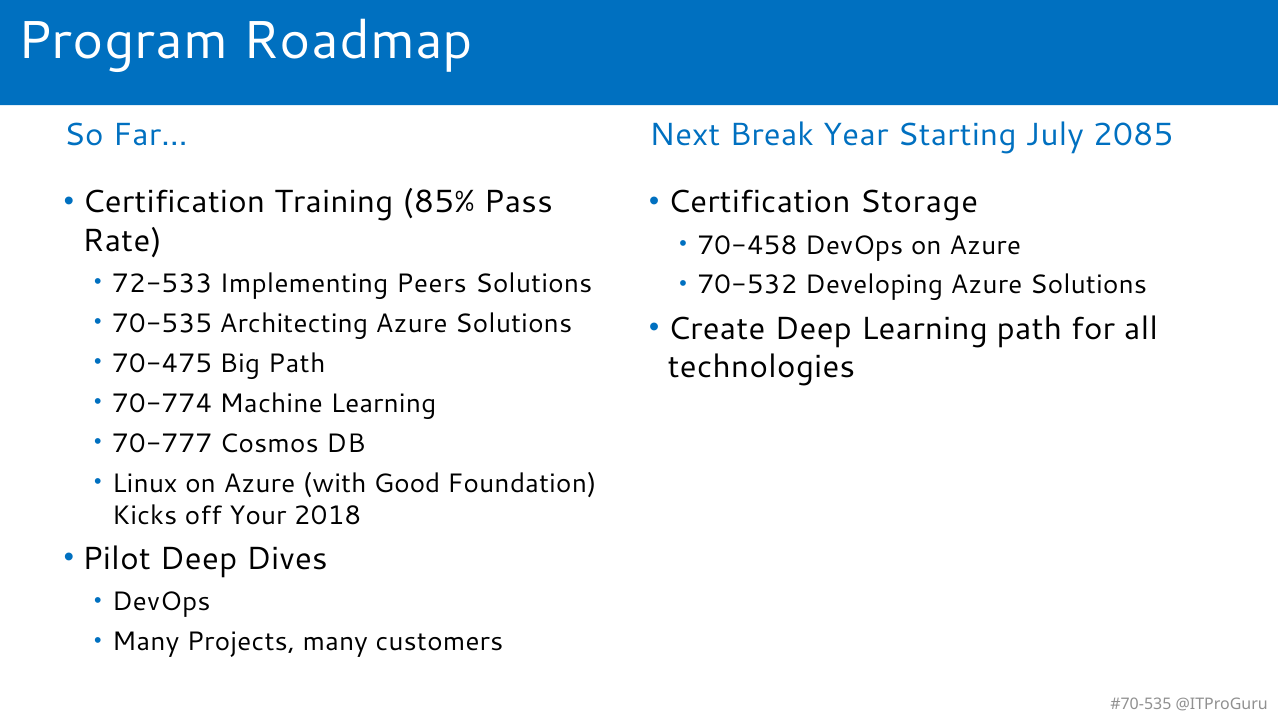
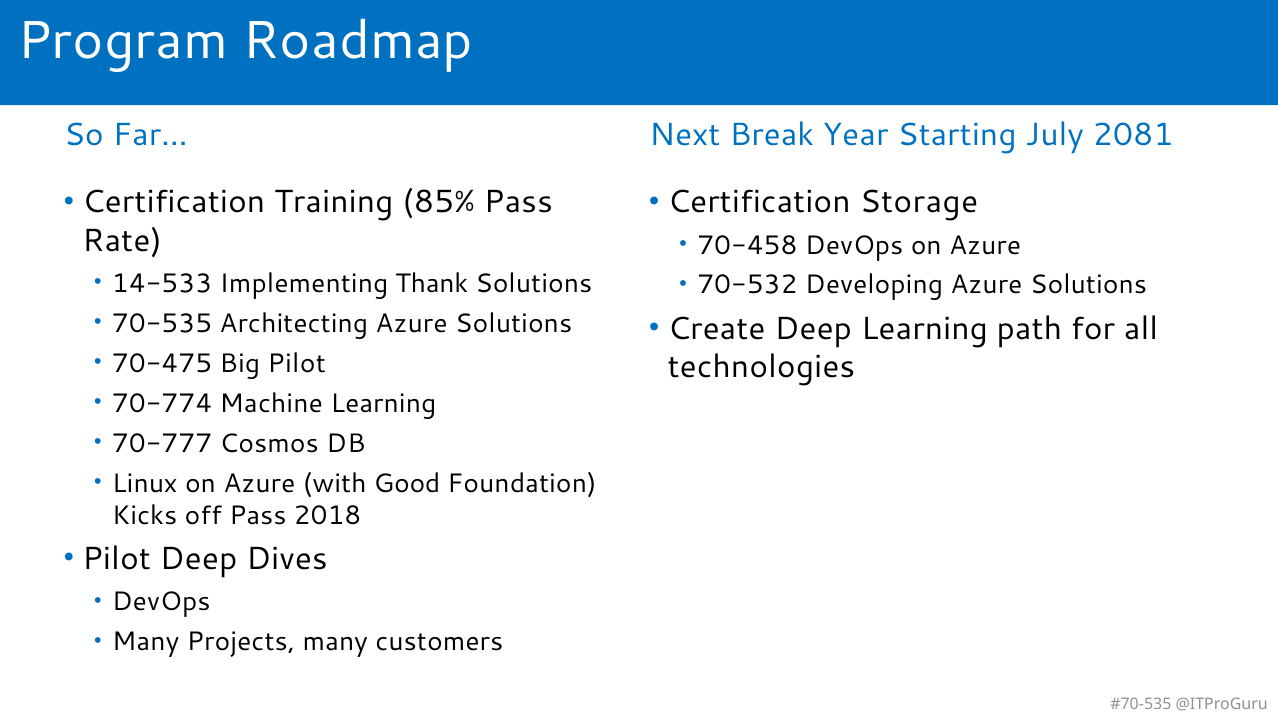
2085: 2085 -> 2081 (1133, 135)
72-533: 72-533 -> 14-533 (162, 284)
Peers: Peers -> Thank (432, 284)
Big Path: Path -> Pilot (297, 363)
off Your: Your -> Pass (258, 515)
